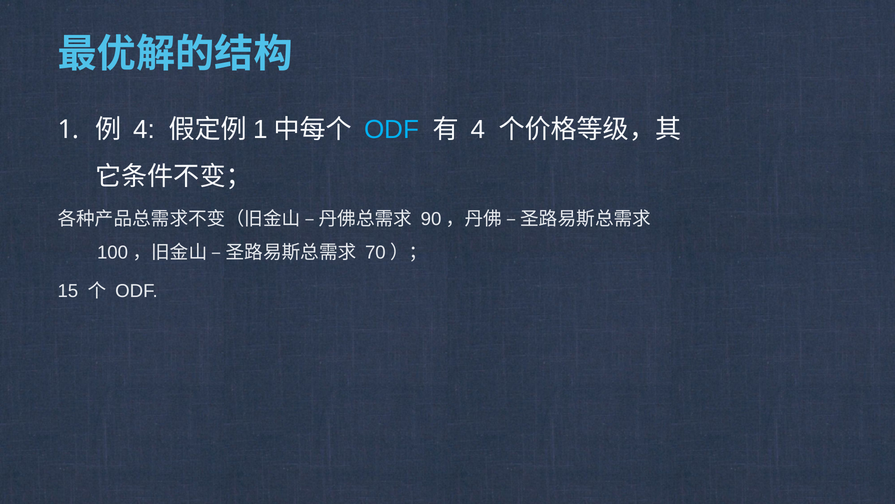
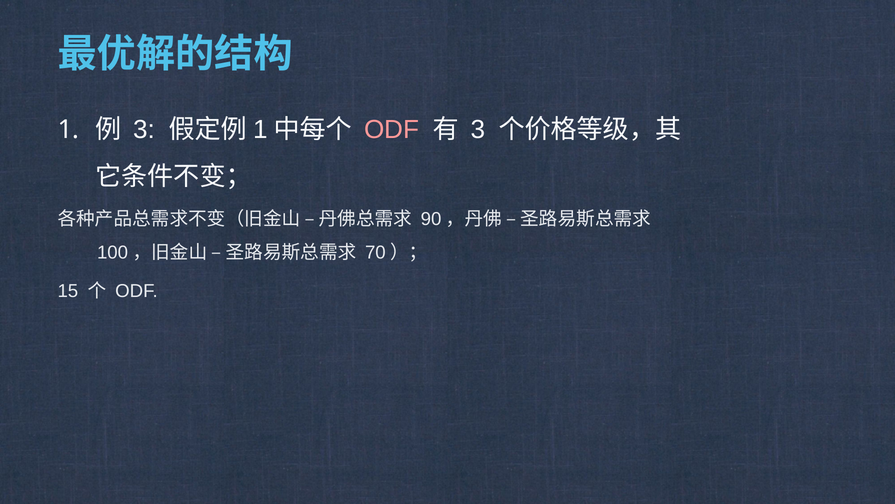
4: 4 -> 3 (144, 130)
ODF colour: light blue -> pink (392, 130)
4: 4 -> 3 (478, 130)
